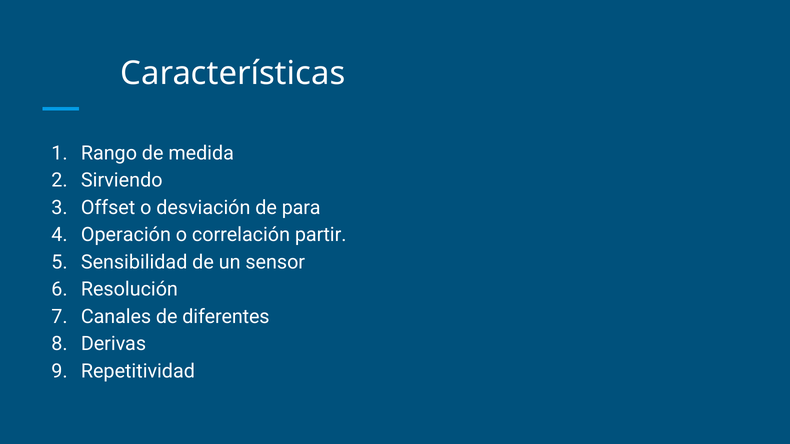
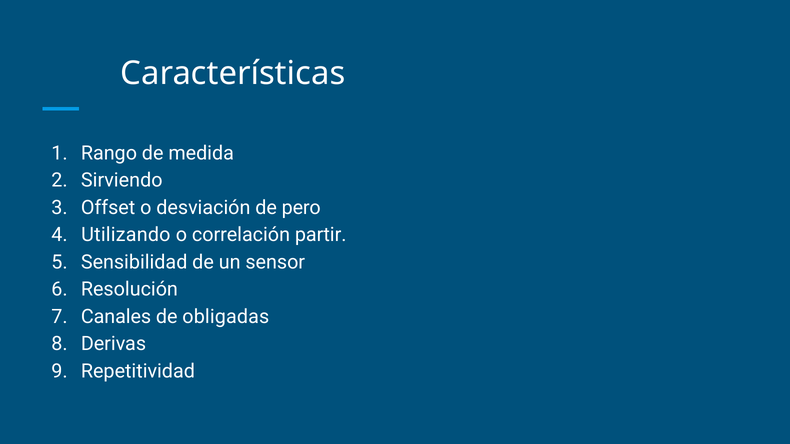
para: para -> pero (301, 208)
Operación: Operación -> Utilizando (126, 235)
diferentes: diferentes -> obligadas (226, 317)
